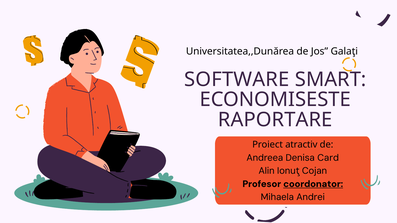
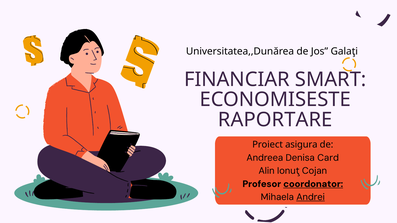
SOFTWARE: SOFTWARE -> FINANCIAR (237, 80)
atractiv: atractiv -> asigura (301, 145)
Andrei underline: none -> present (311, 197)
